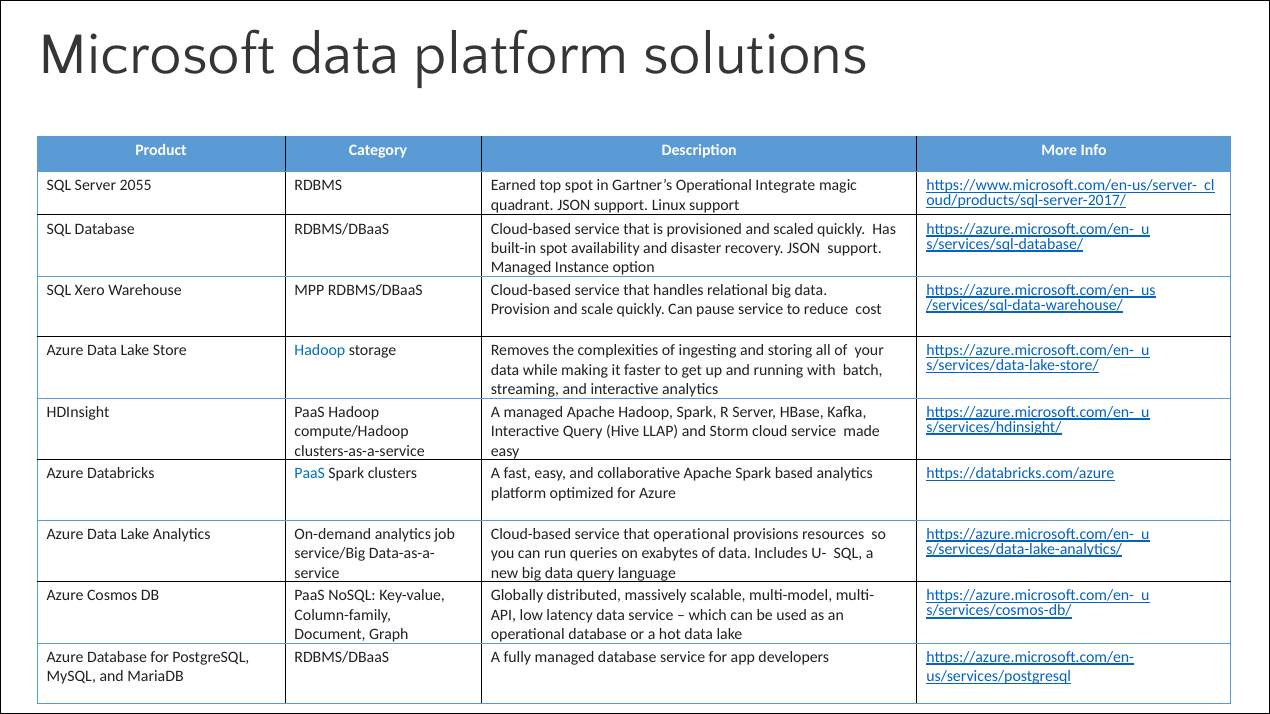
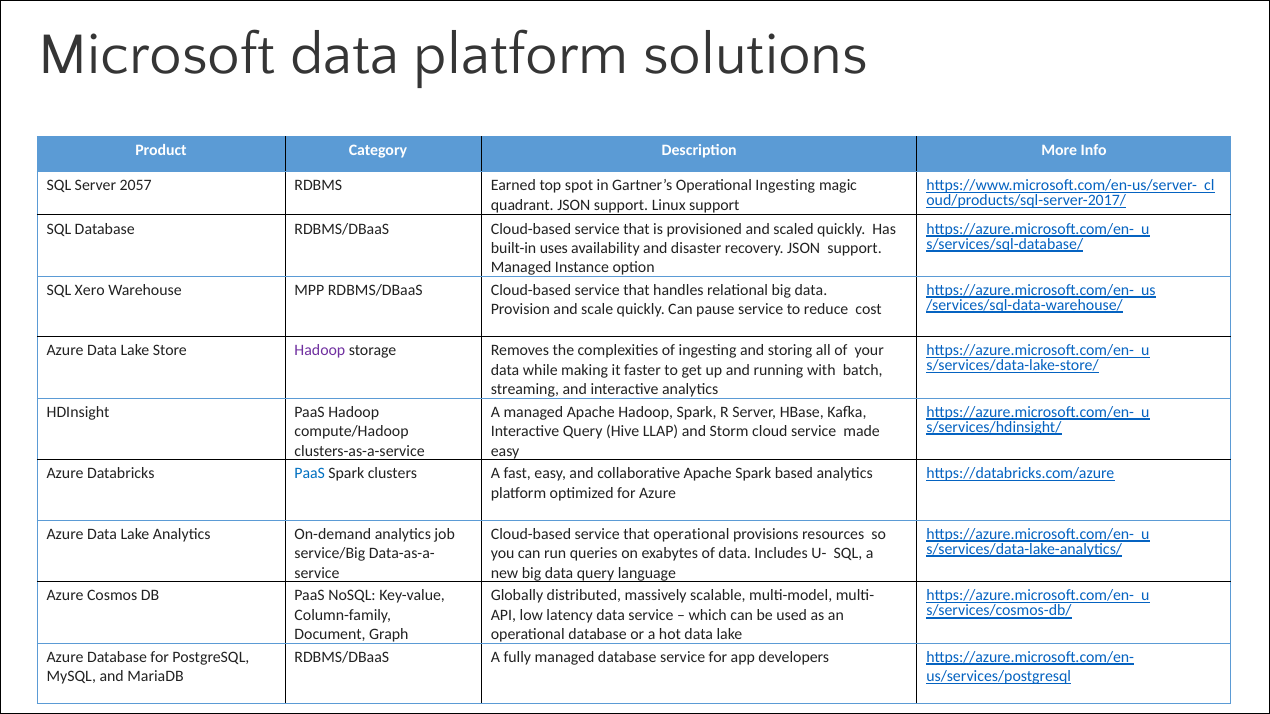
2055: 2055 -> 2057 (136, 186)
Operational Integrate: Integrate -> Ingesting (785, 186)
built-in spot: spot -> uses (554, 248)
Hadoop colour: blue -> purple (320, 351)
